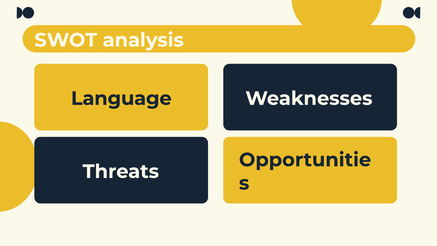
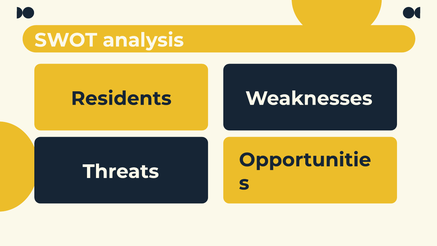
Language: Language -> Residents (121, 98)
